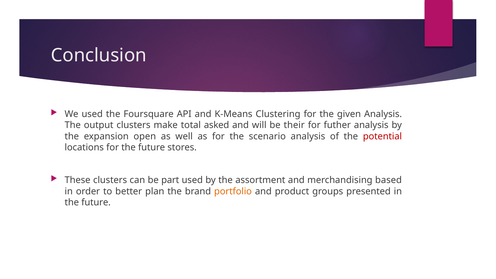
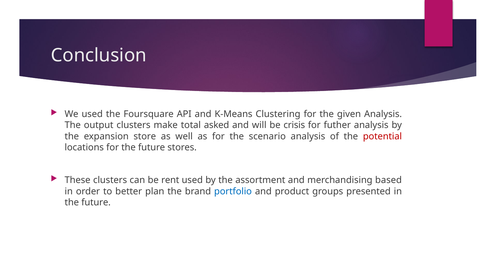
their: their -> crisis (294, 125)
open: open -> store (145, 136)
part: part -> rent (170, 180)
portfolio colour: orange -> blue (233, 191)
